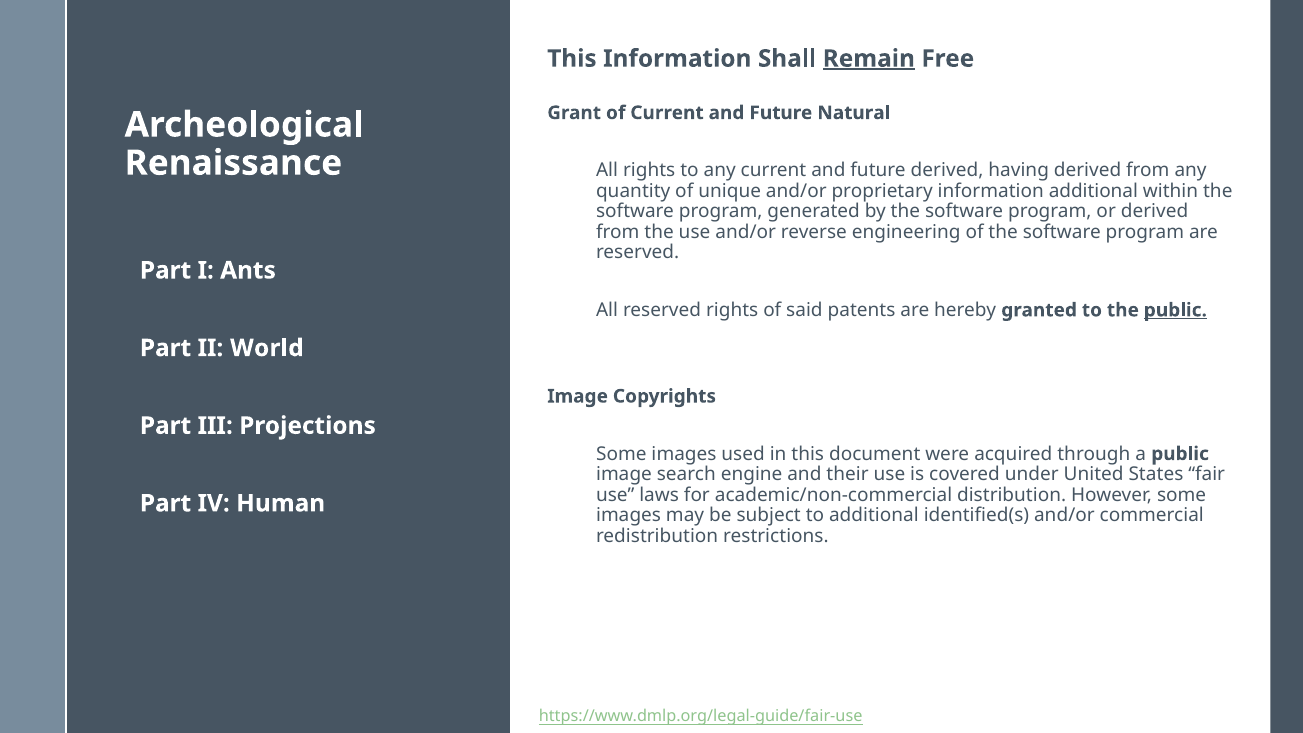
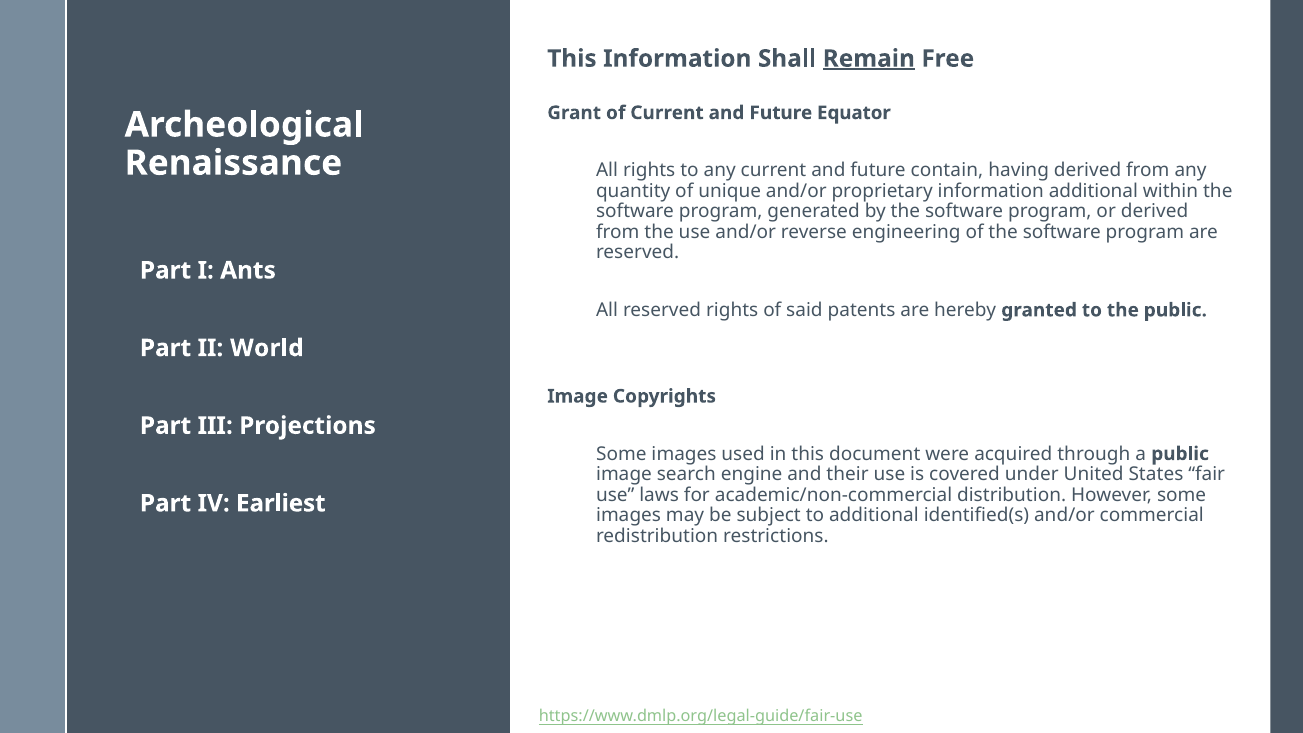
Natural: Natural -> Equator (854, 113)
future derived: derived -> contain (947, 170)
public underline: present -> none (1175, 310)
Human: Human -> Earliest (281, 503)
